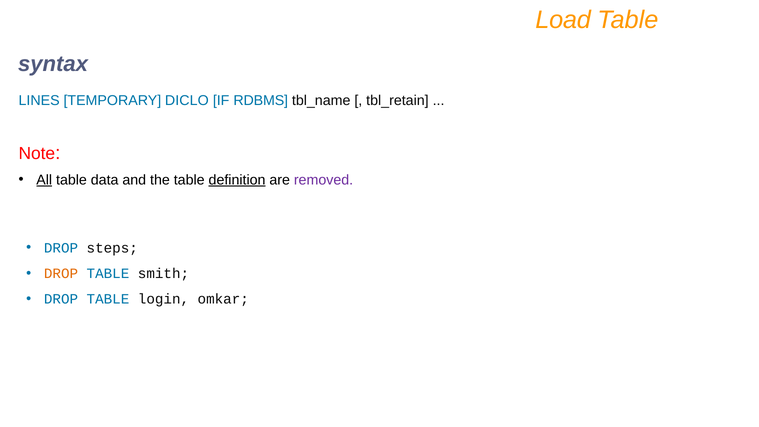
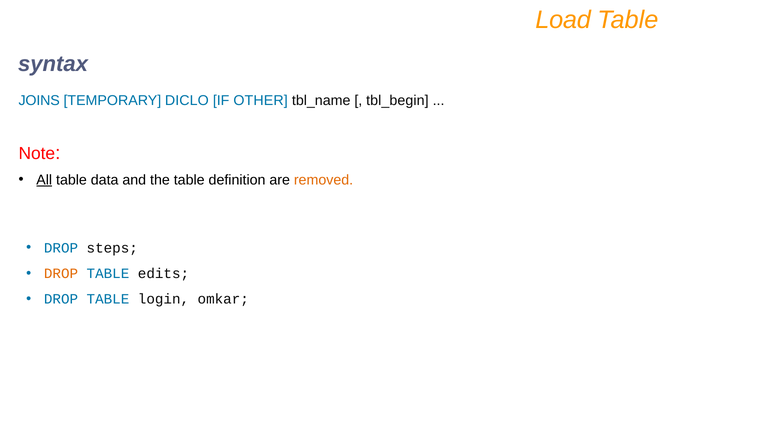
LINES: LINES -> JOINS (39, 101)
RDBMS: RDBMS -> OTHER (261, 101)
tbl_retain: tbl_retain -> tbl_begin (397, 101)
definition underline: present -> none (237, 180)
removed colour: purple -> orange (324, 180)
smith: smith -> edits (163, 274)
